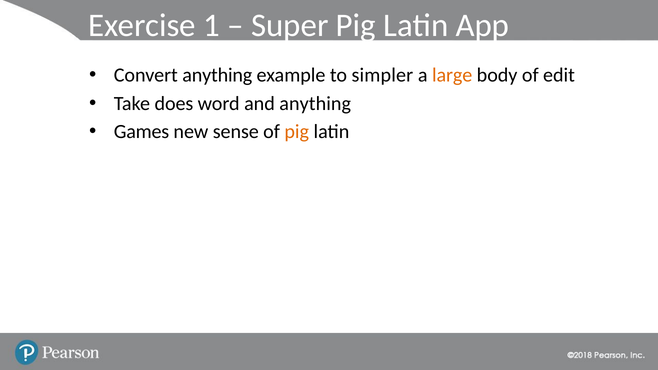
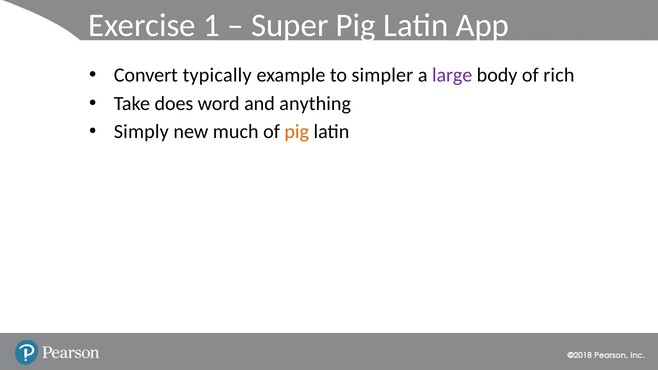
Convert anything: anything -> typically (217, 75)
large colour: orange -> purple (452, 75)
of edit: edit -> rich (559, 75)
Games: Games -> Simply (141, 132)
sense: sense -> much (236, 132)
